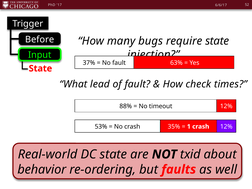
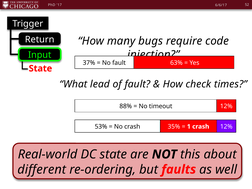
Before: Before -> Return (40, 39)
require state: state -> code (217, 41)
txid: txid -> this (190, 154)
behavior: behavior -> different (42, 169)
